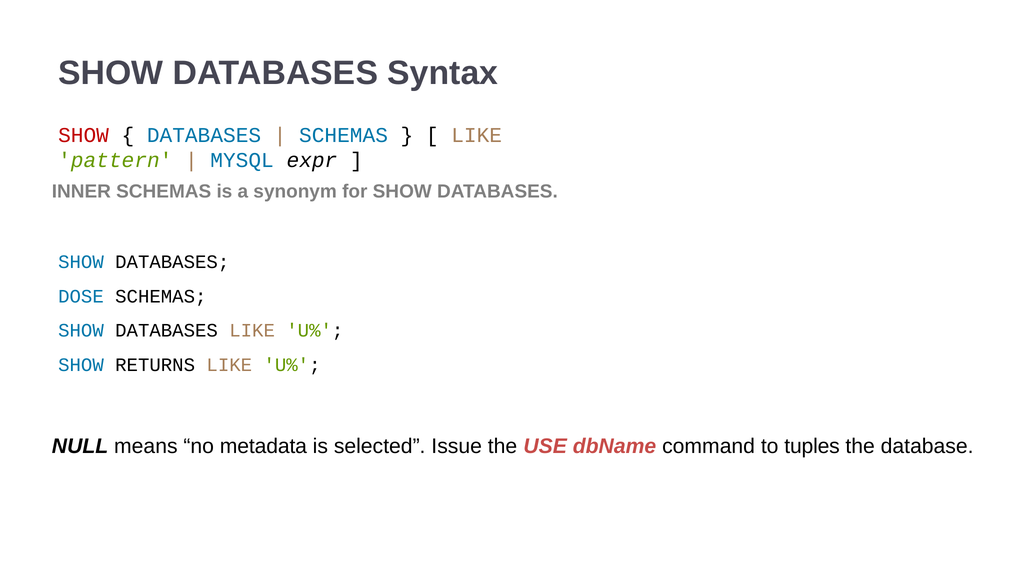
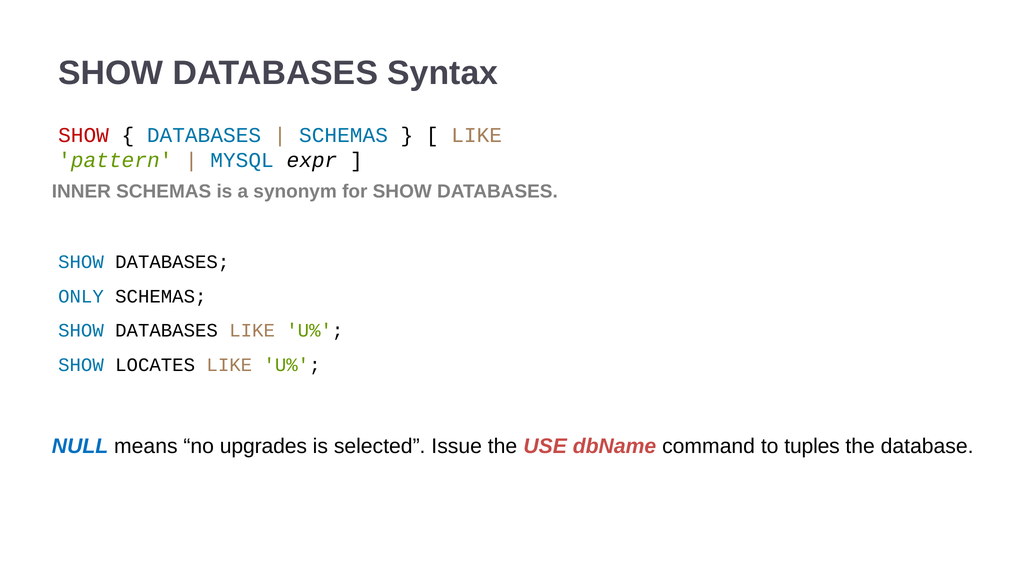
DOSE: DOSE -> ONLY (81, 297)
RETURNS: RETURNS -> LOCATES (155, 365)
NULL colour: black -> blue (80, 446)
metadata: metadata -> upgrades (263, 446)
